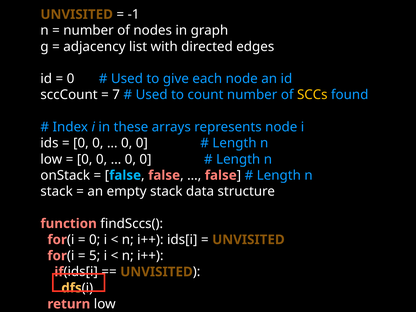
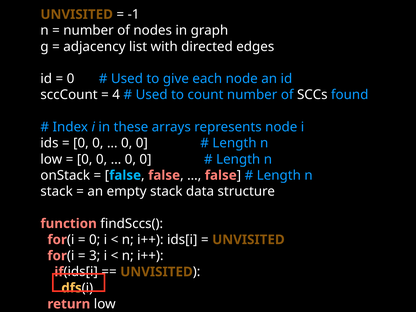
7: 7 -> 4 (116, 95)
SCCs colour: yellow -> white (312, 95)
5: 5 -> 3 (95, 256)
